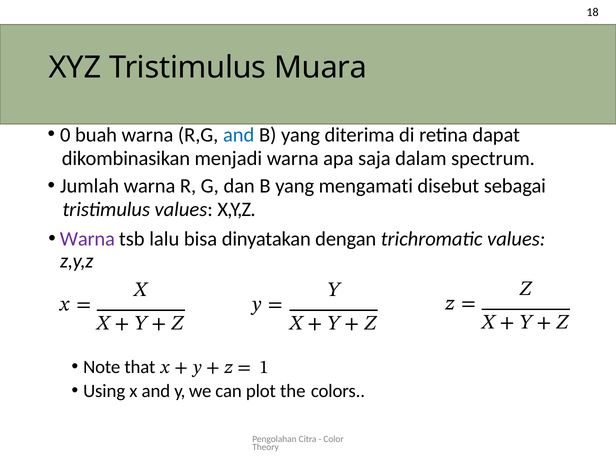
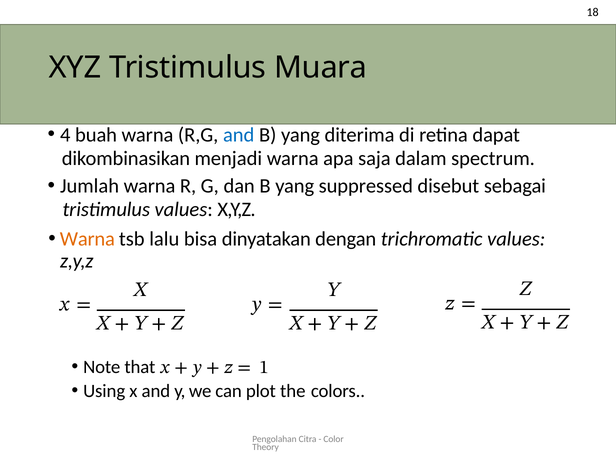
0: 0 -> 4 (65, 135)
mengamati: mengamati -> suppressed (366, 186)
Warna colour: purple -> orange (87, 239)
